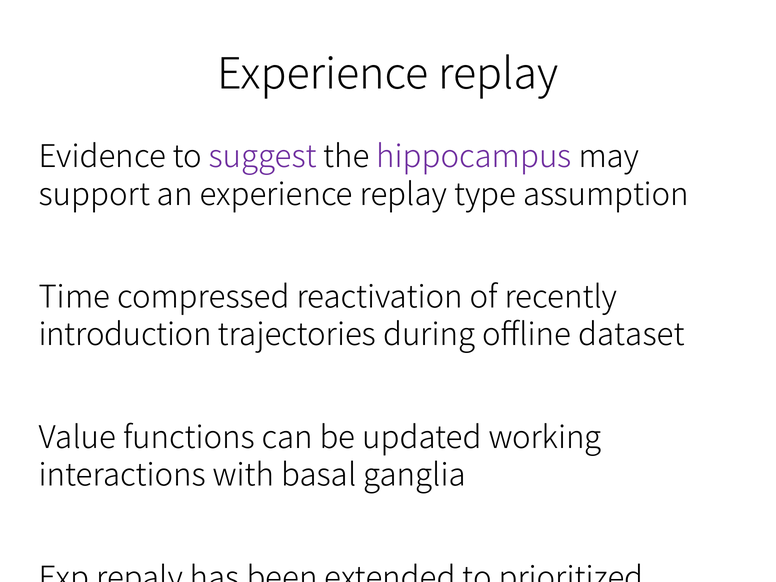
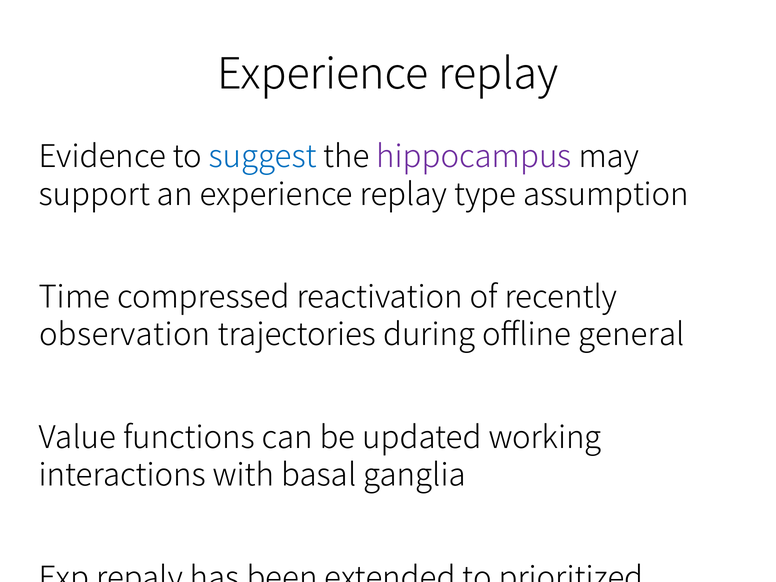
suggest colour: purple -> blue (263, 157)
introduction: introduction -> observation (125, 335)
dataset: dataset -> general (631, 335)
